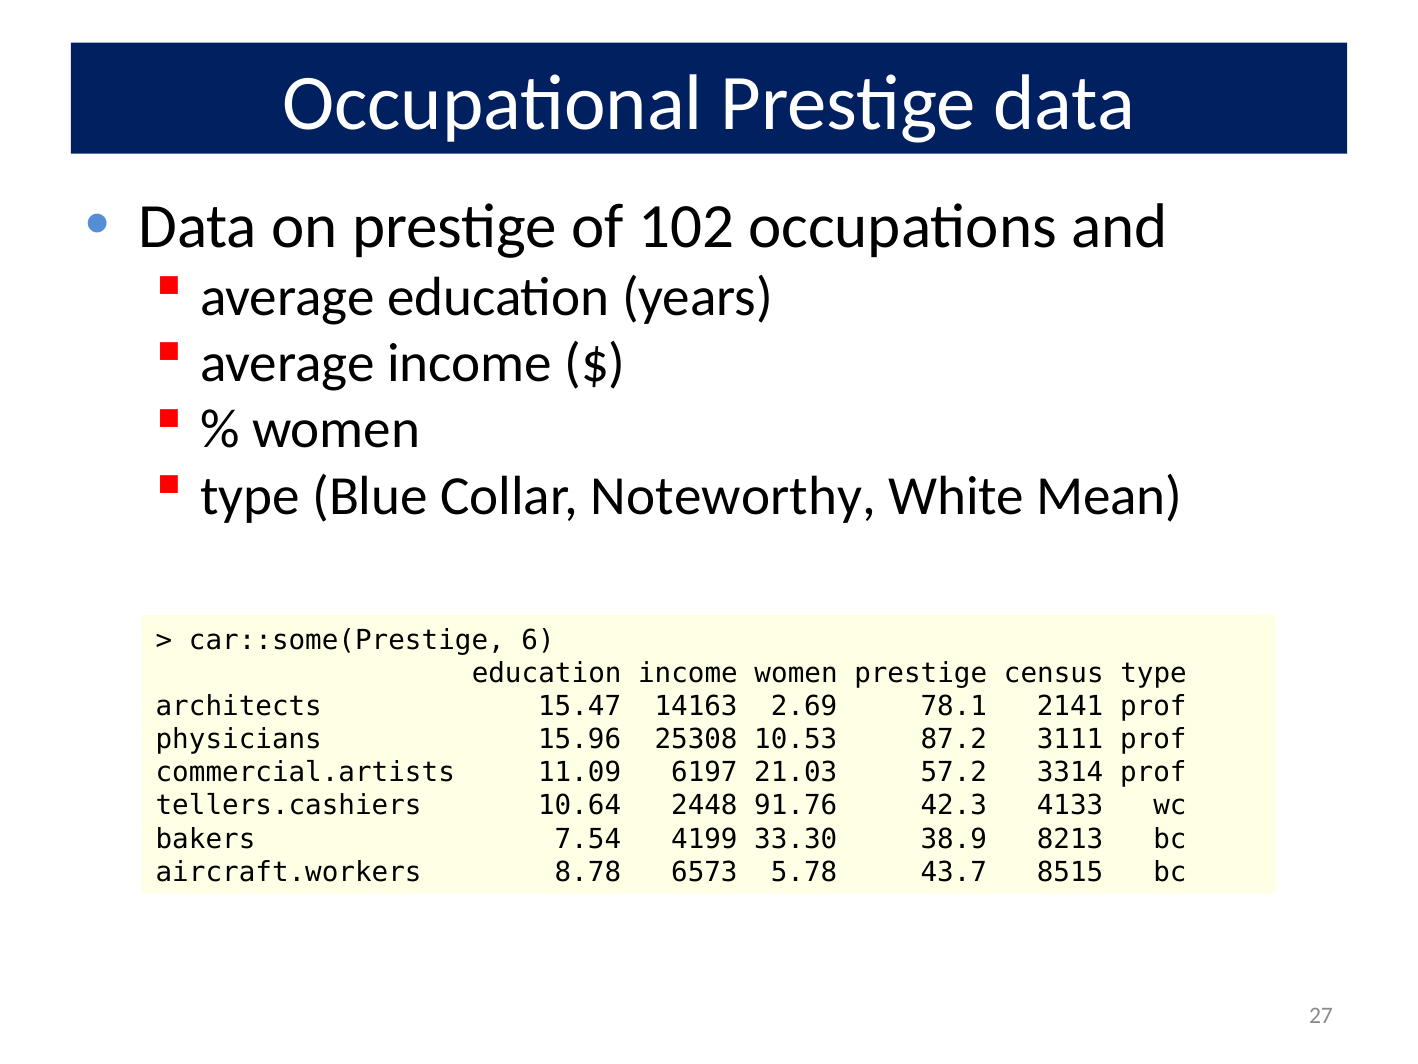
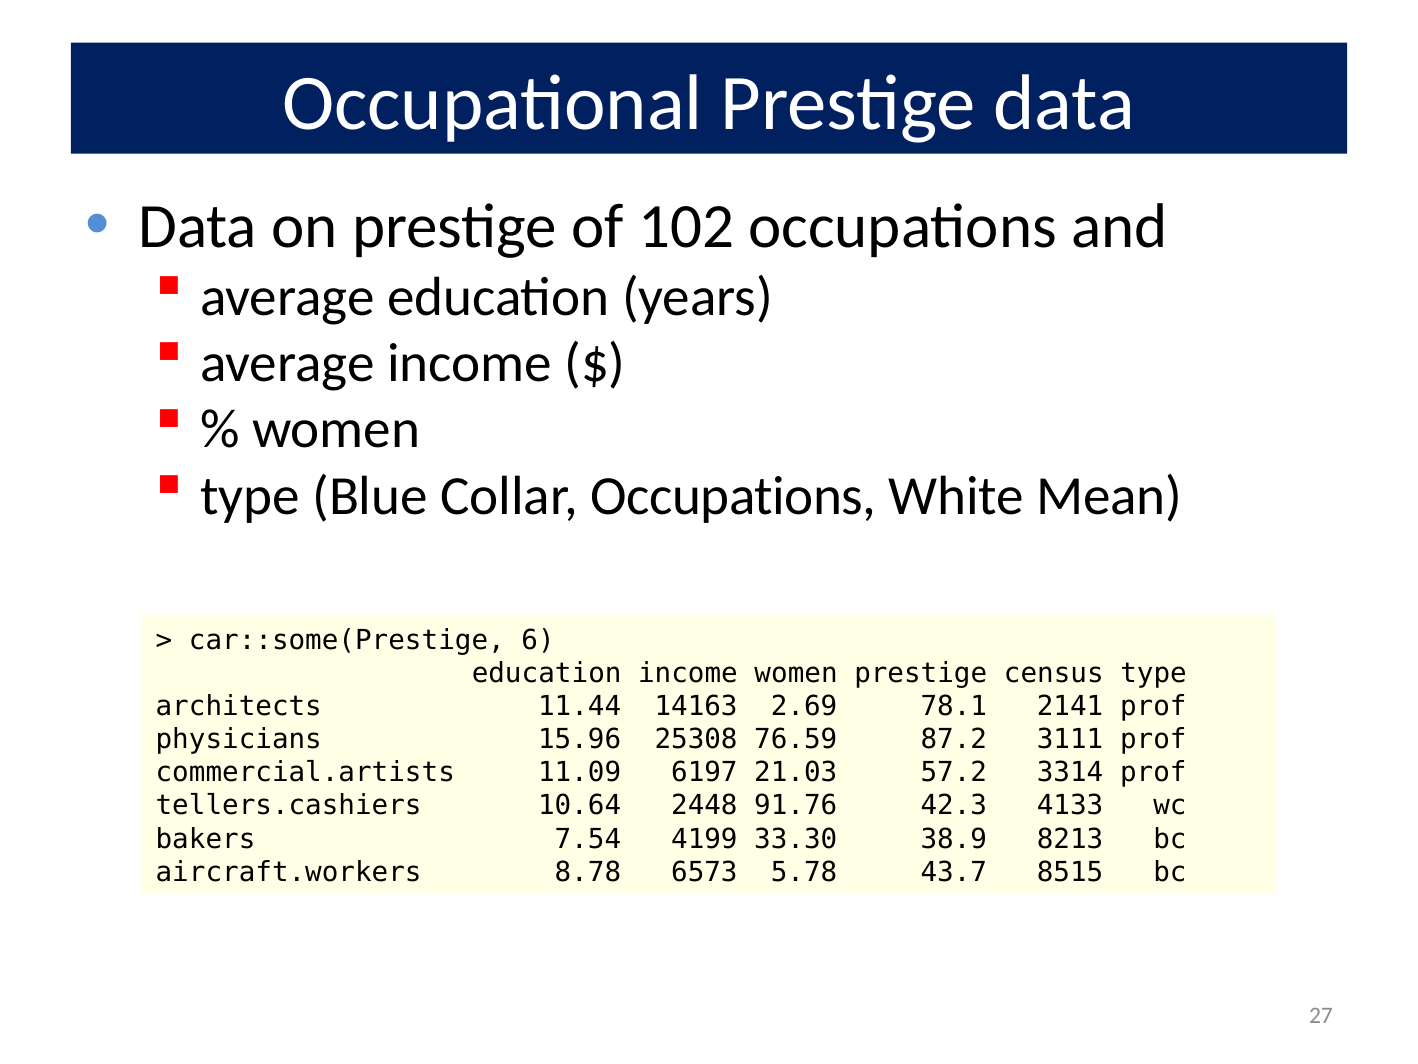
Collar Noteworthy: Noteworthy -> Occupations (734, 496)
15.47: 15.47 -> 11.44 (580, 706)
10.53: 10.53 -> 76.59 (796, 739)
